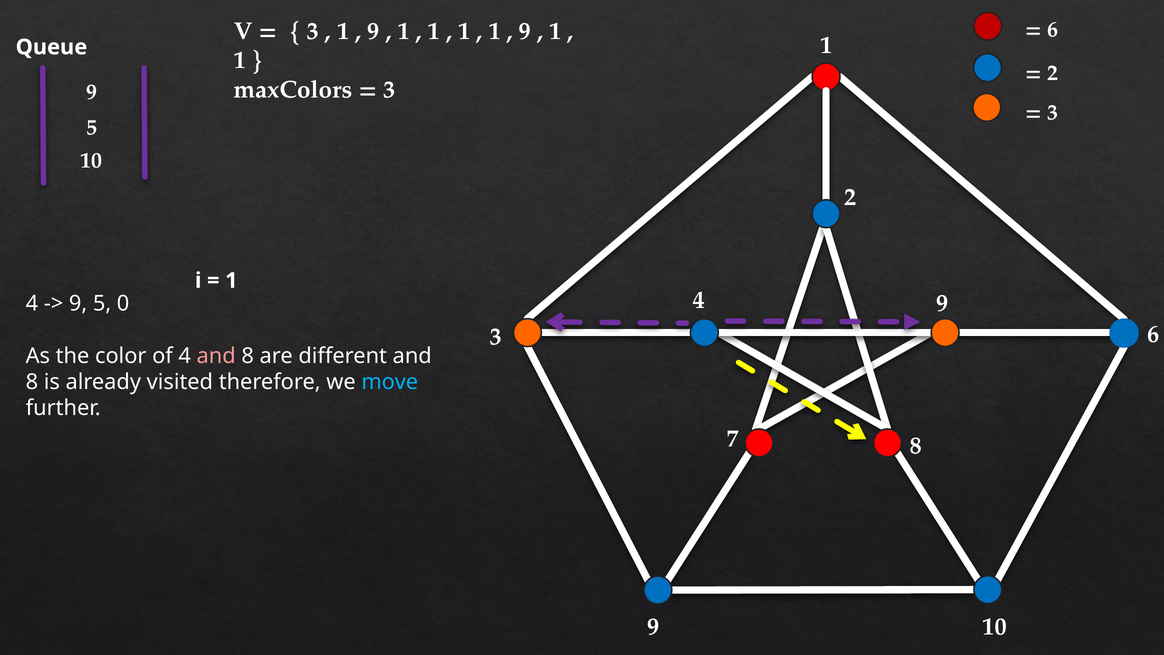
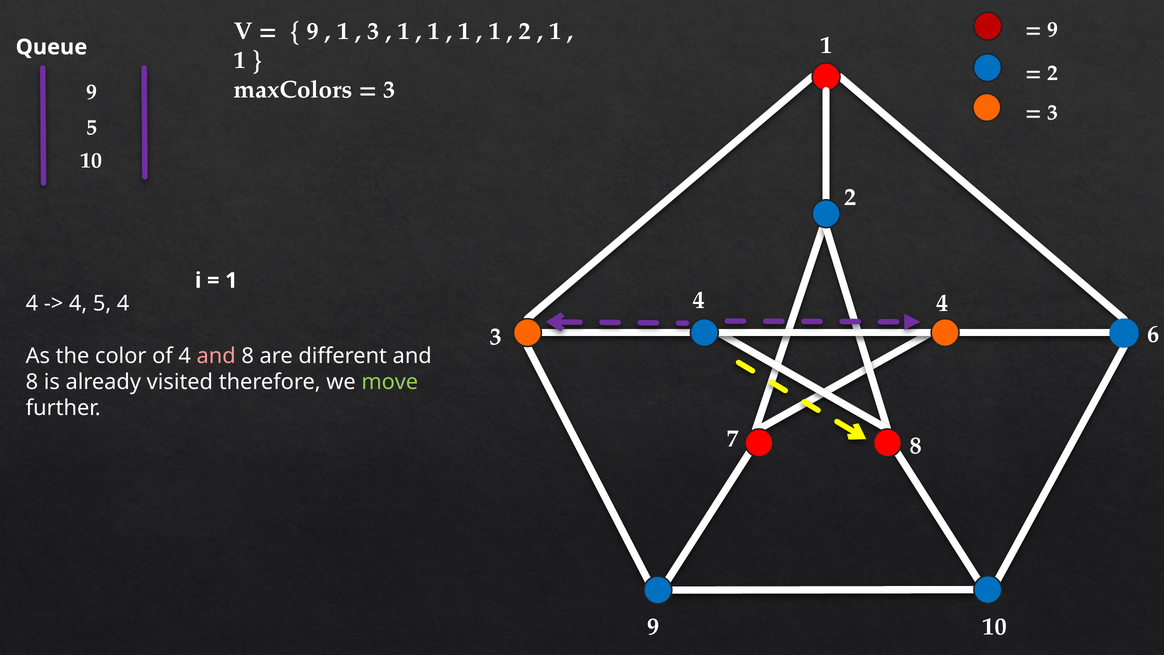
6: 6 -> 9 (1053, 30)
3: 3 -> 9 (313, 31)
9: 9 -> 3 (373, 31)
9: 9 -> 2 (525, 31)
4 9: 9 -> 4 (942, 303)
9: 9 -> 4 (78, 303)
5 0: 0 -> 4 (123, 303)
move colour: light blue -> light green (390, 382)
